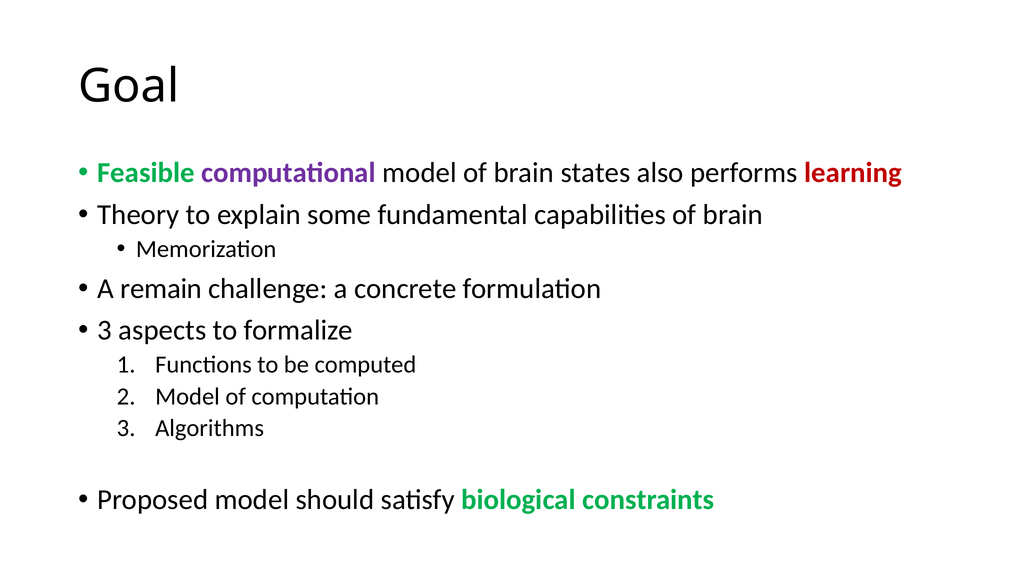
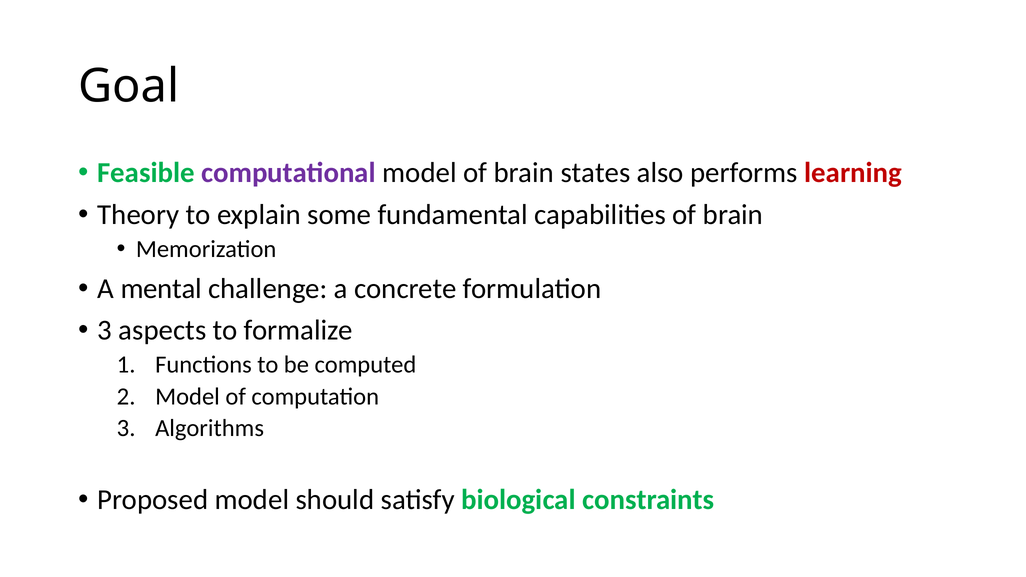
remain: remain -> mental (161, 289)
